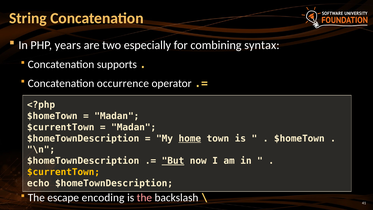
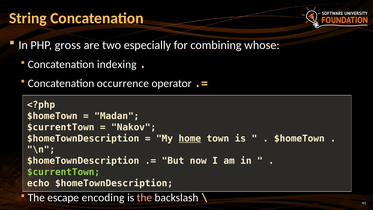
years: years -> gross (68, 45)
syntax: syntax -> whose (262, 45)
supports: supports -> indexing (117, 64)
Madan: Madan -> Nakov (134, 127)
But underline: present -> none (173, 161)
$currentTown colour: yellow -> light green (63, 172)
